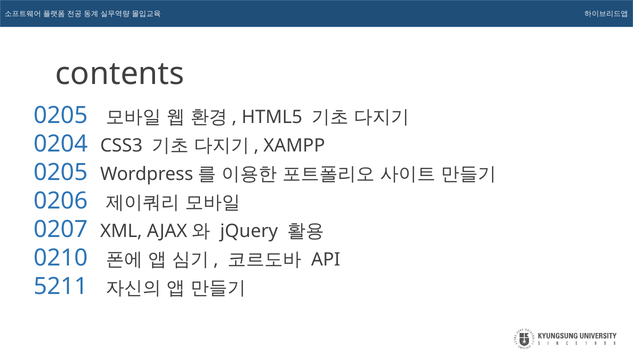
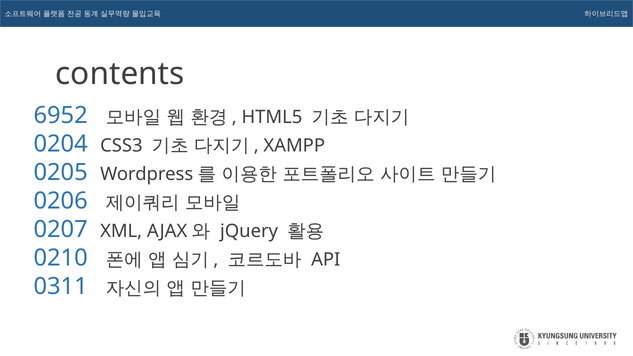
0205: 0205 -> 6952 (61, 116)
5211: 5211 -> 0311 (61, 286)
